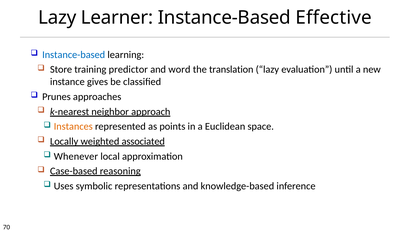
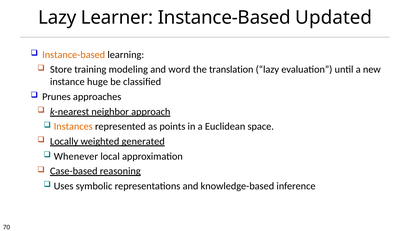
Effective: Effective -> Updated (334, 18)
Instance-based colour: blue -> orange (74, 55)
predictor: predictor -> modeling (128, 70)
gives: gives -> huge (98, 82)
associated: associated -> generated (143, 142)
